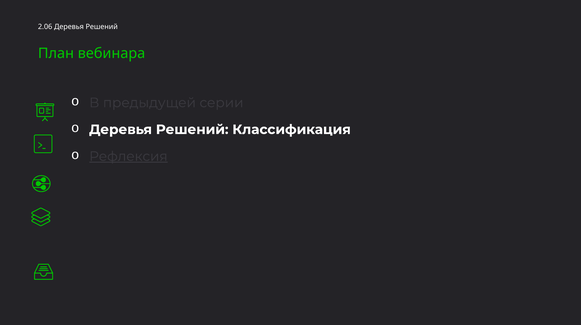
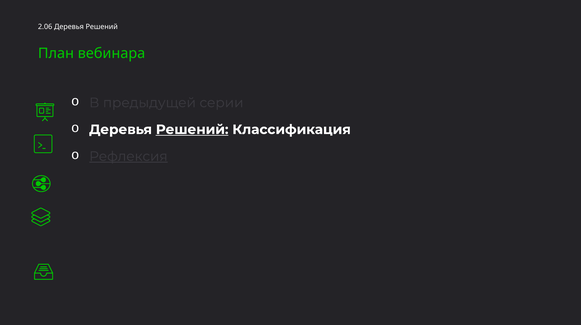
Решений underline: none -> present (192, 129)
